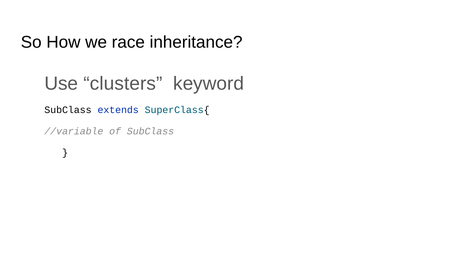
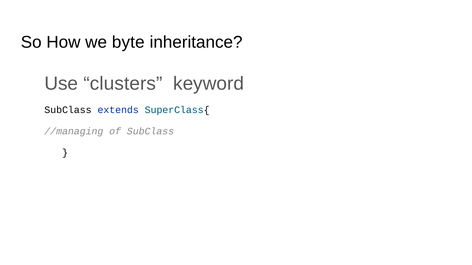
race: race -> byte (128, 42)
//variable: //variable -> //managing (74, 131)
